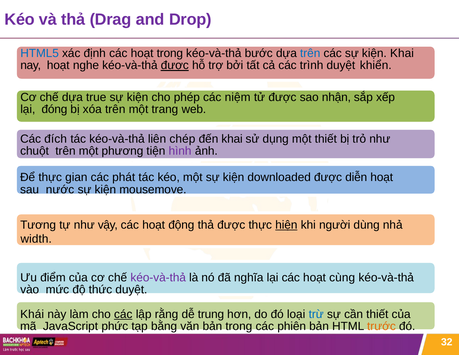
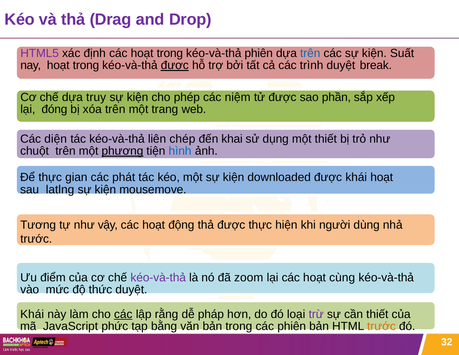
HTML5 colour: blue -> purple (40, 53)
kéo-và-thả bước: bước -> phiên (259, 53)
kiện Khai: Khai -> Suất (402, 53)
nay hoạt nghe: nghe -> trong (86, 65)
khiển: khiển -> break (376, 65)
true: true -> truy (96, 97)
nhận: nhận -> phần (336, 97)
đích: đích -> diện (56, 139)
phương underline: none -> present (122, 151)
hình colour: purple -> blue (180, 151)
được diễn: diễn -> khái (356, 177)
nước: nước -> latlng (60, 189)
hiện underline: present -> none (286, 225)
width: width -> trước (36, 239)
nghĩa: nghĩa -> zoom (249, 277)
trung: trung -> pháp (211, 314)
trừ colour: blue -> purple (316, 314)
